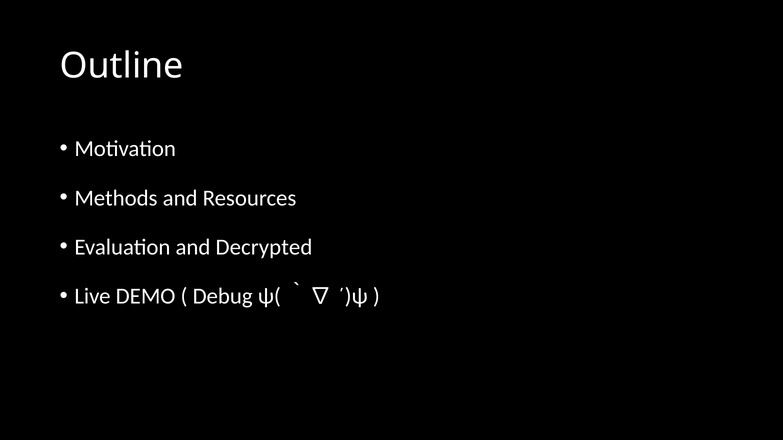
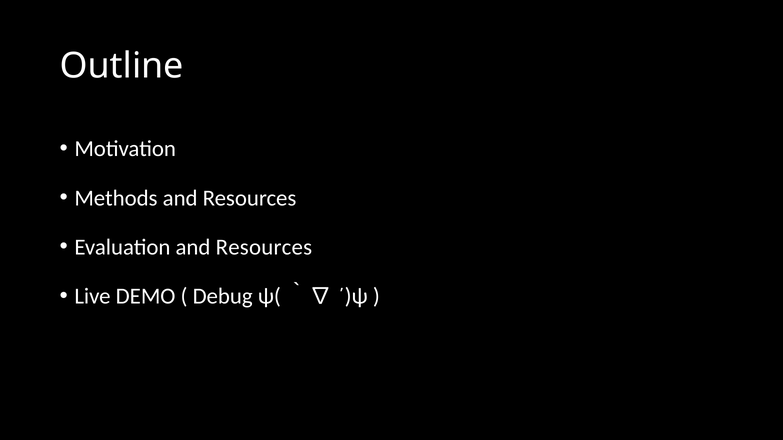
Evaluation and Decrypted: Decrypted -> Resources (264, 247)
